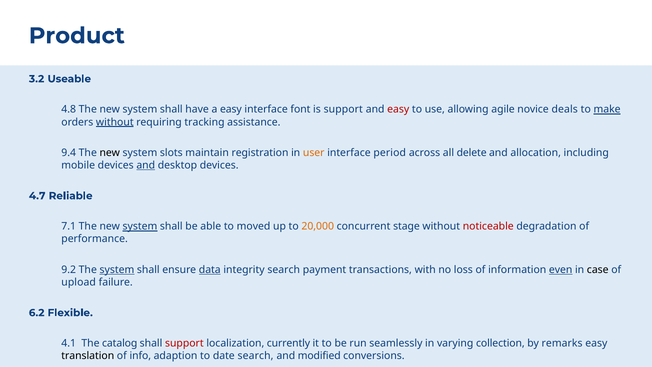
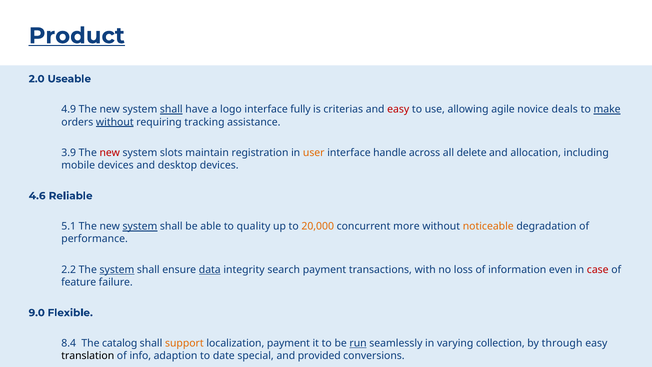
Product underline: none -> present (77, 36)
3.2: 3.2 -> 2.0 (37, 79)
4.8: 4.8 -> 4.9 (69, 109)
shall underline: none -> present (171, 109)
a easy: easy -> logo (231, 109)
font: font -> fully (300, 109)
is support: support -> criterias (343, 109)
9.4: 9.4 -> 3.9 (69, 153)
new colour: black -> red (110, 153)
period: period -> handle (390, 153)
and underline: present -> none (146, 165)
4.7: 4.7 -> 4.6 (37, 196)
7.1: 7.1 -> 5.1 (69, 226)
moved: moved -> quality (254, 226)
stage: stage -> more (406, 226)
noticeable colour: red -> orange (488, 226)
9.2: 9.2 -> 2.2 (69, 269)
even underline: present -> none (561, 269)
case colour: black -> red (598, 269)
upload: upload -> feature (79, 282)
6.2: 6.2 -> 9.0 (37, 313)
4.1: 4.1 -> 8.4 (69, 343)
support colour: red -> orange (184, 343)
localization currently: currently -> payment (288, 343)
run underline: none -> present (358, 343)
remarks: remarks -> through (562, 343)
date search: search -> special (256, 356)
modified: modified -> provided (319, 356)
